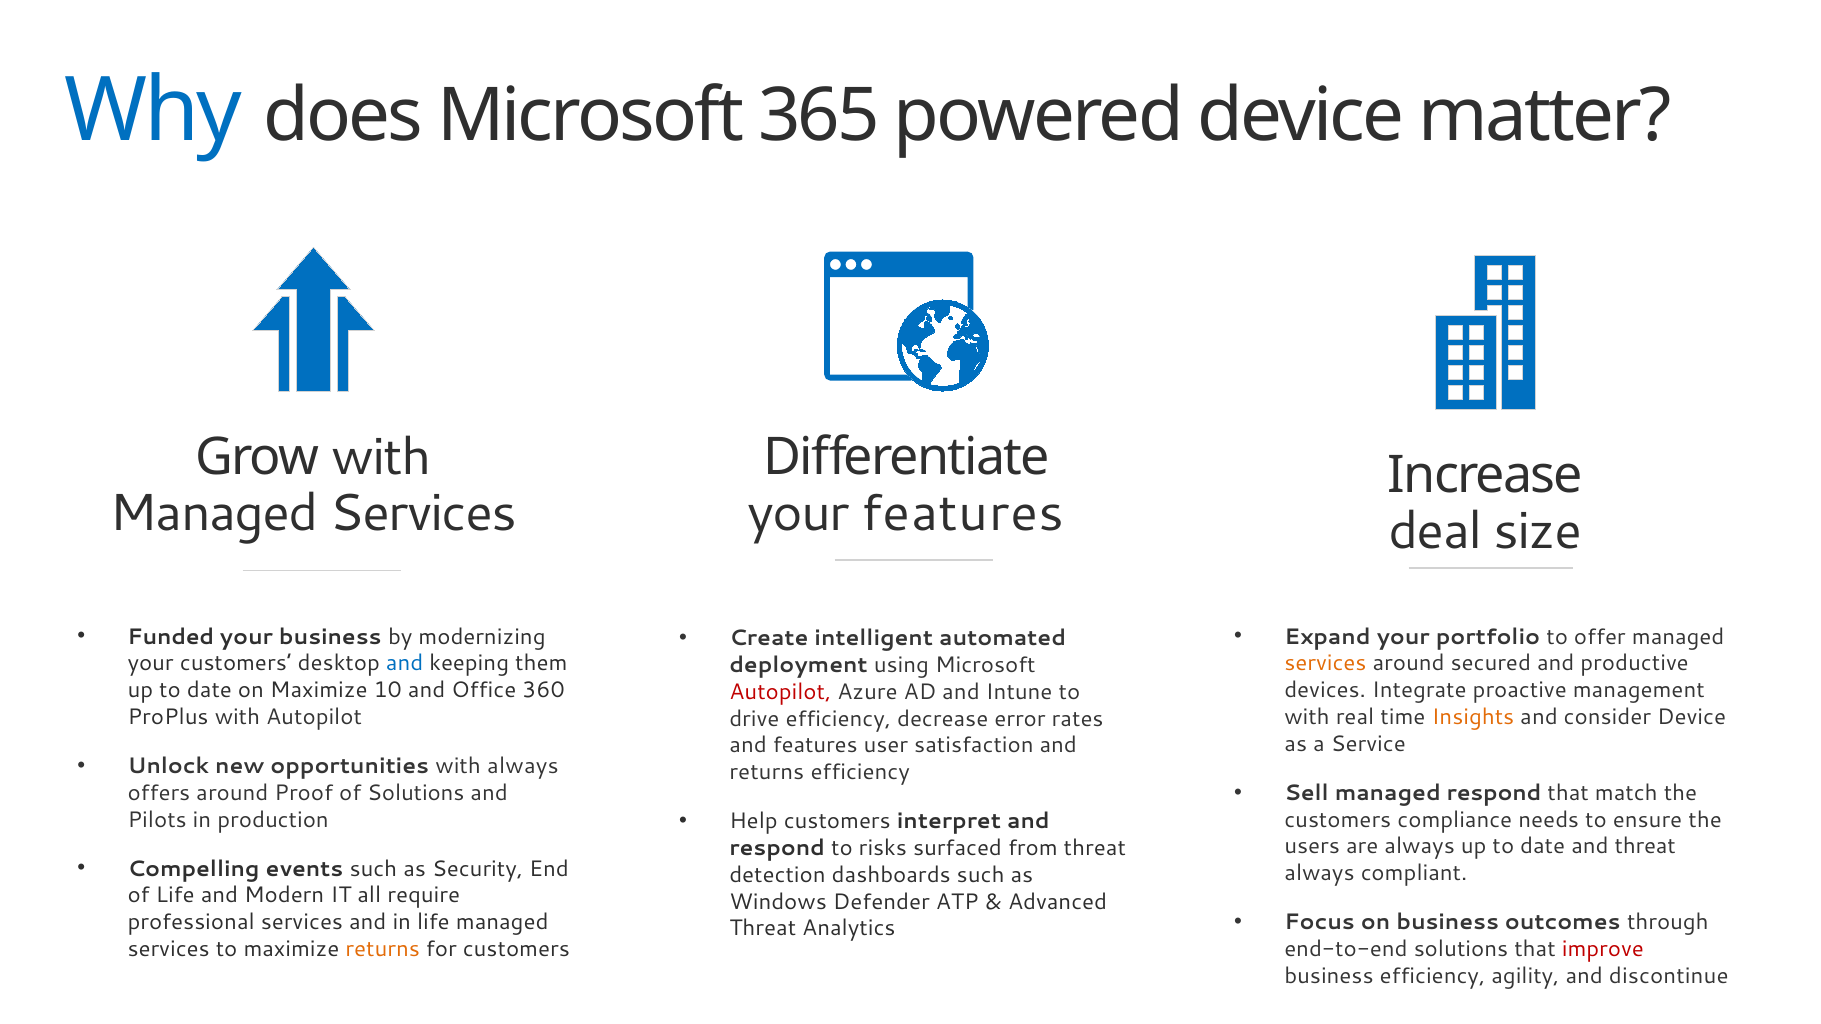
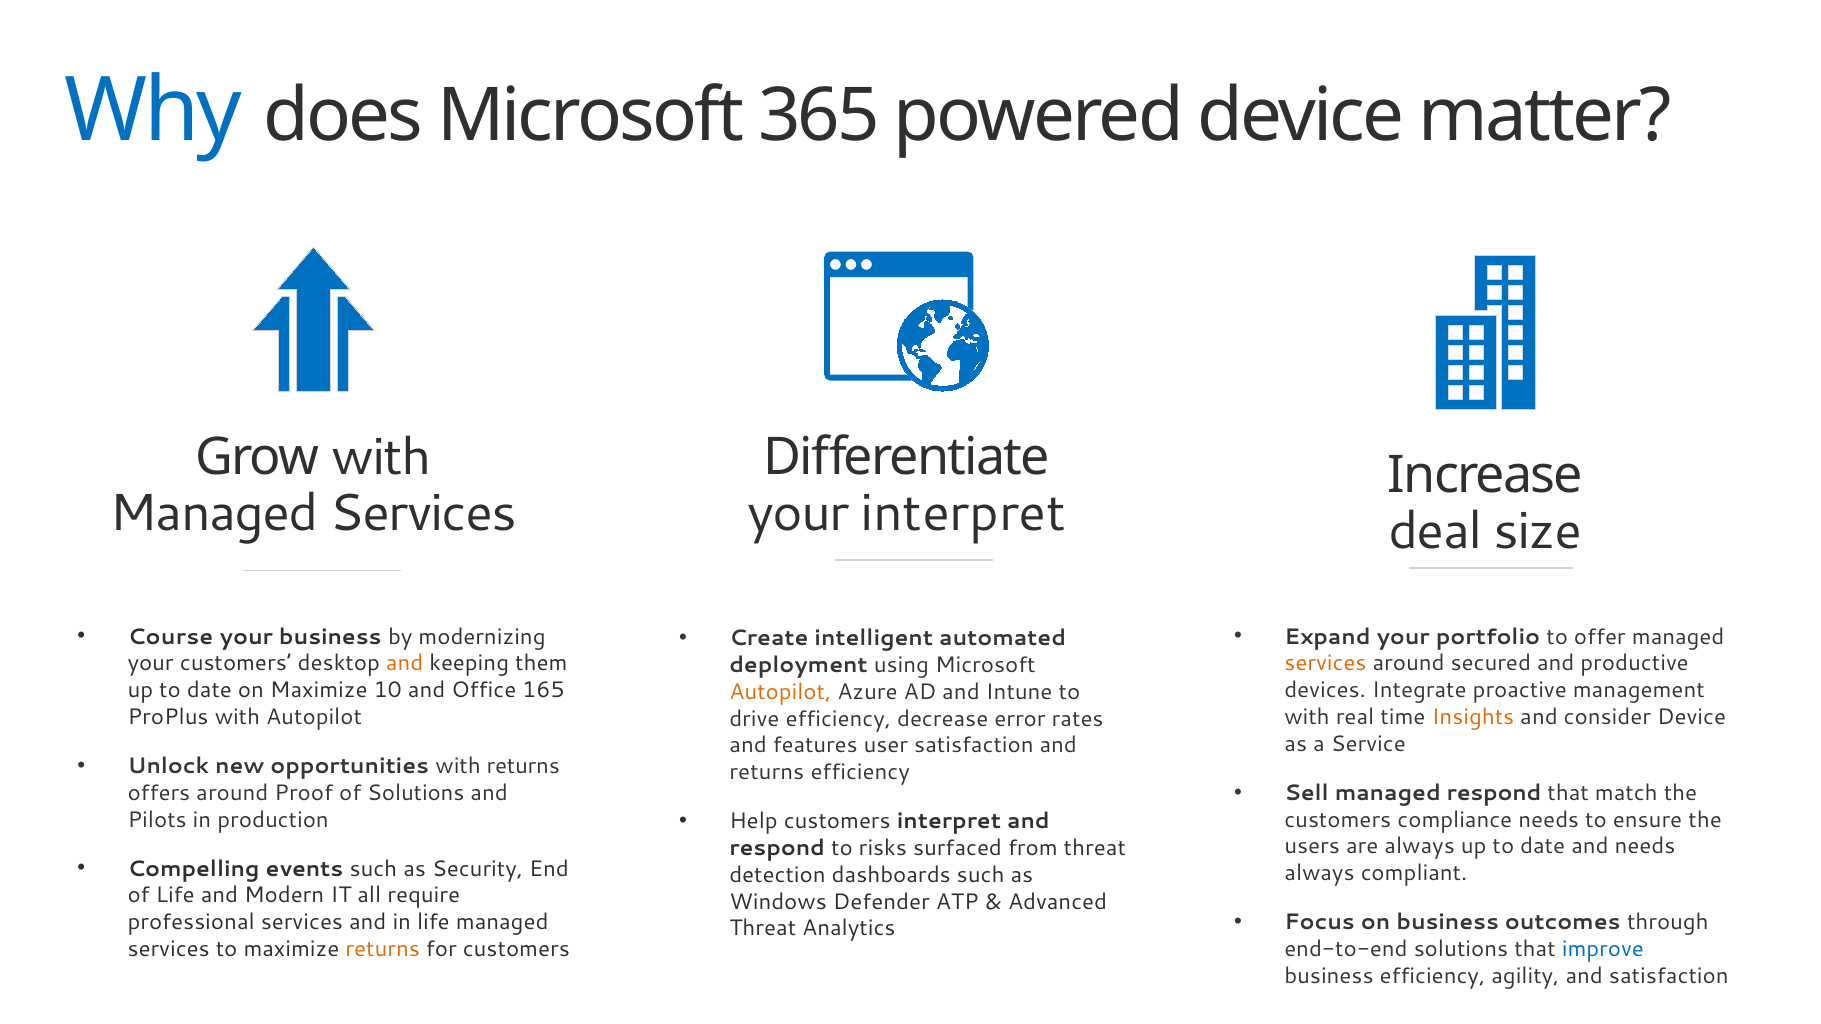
your features: features -> interpret (963, 514)
Funded: Funded -> Course (171, 637)
and colour: blue -> orange (405, 664)
360: 360 -> 165 (543, 690)
Autopilot colour: red -> orange (780, 692)
with always: always -> returns (523, 766)
and threat: threat -> needs (1645, 847)
improve colour: red -> blue (1603, 949)
and discontinue: discontinue -> satisfaction (1669, 976)
